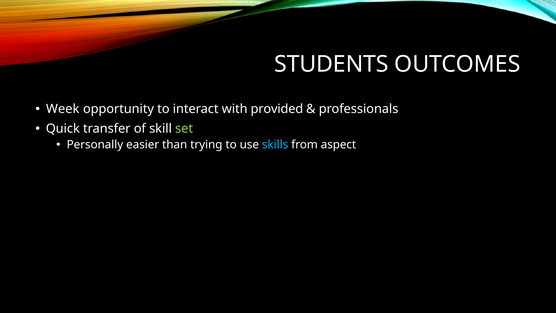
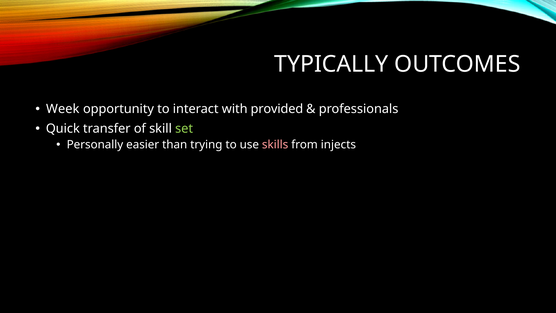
STUDENTS: STUDENTS -> TYPICALLY (331, 64)
skills colour: light blue -> pink (275, 145)
aspect: aspect -> injects (338, 145)
